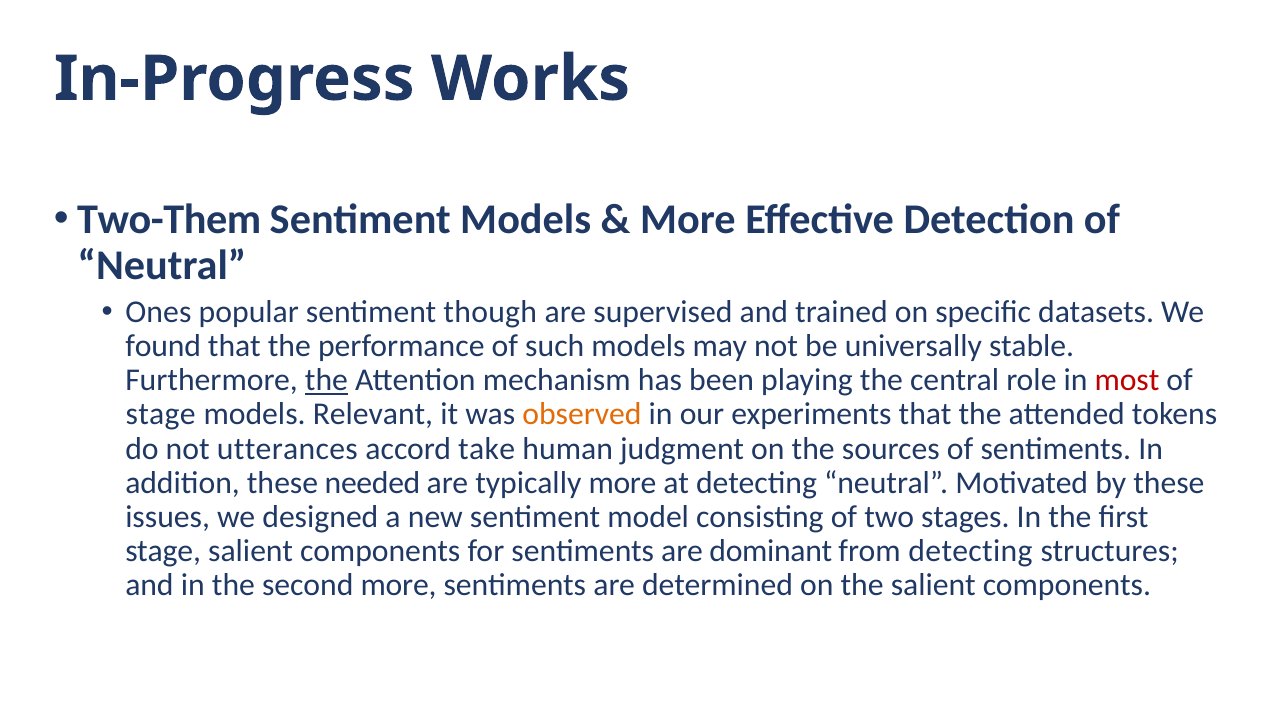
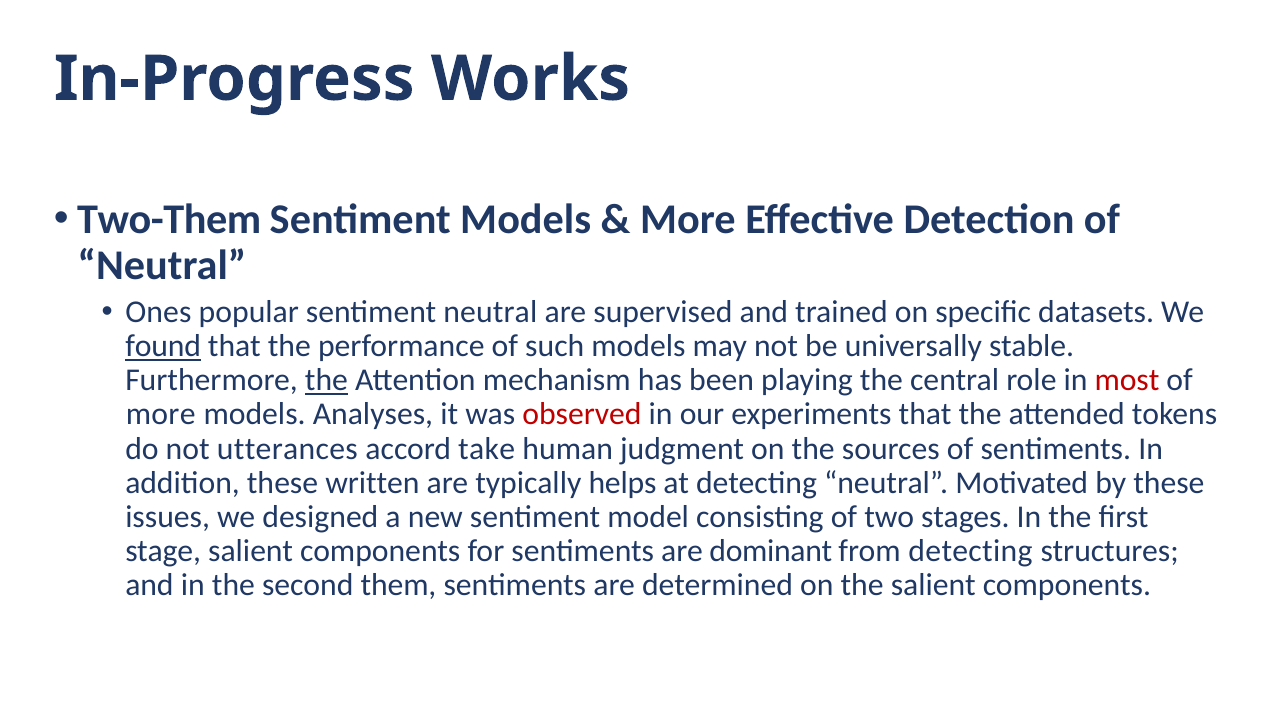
sentiment though: though -> neutral (490, 312)
found underline: none -> present (163, 346)
stage: stage -> more (161, 415)
Relevant: Relevant -> Analyses (373, 415)
observed colour: orange -> red (582, 415)
needed: needed -> written (372, 483)
typically more: more -> helps (622, 483)
second more: more -> them (398, 586)
